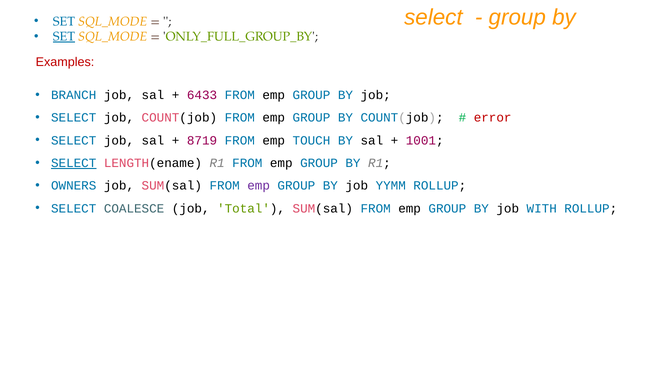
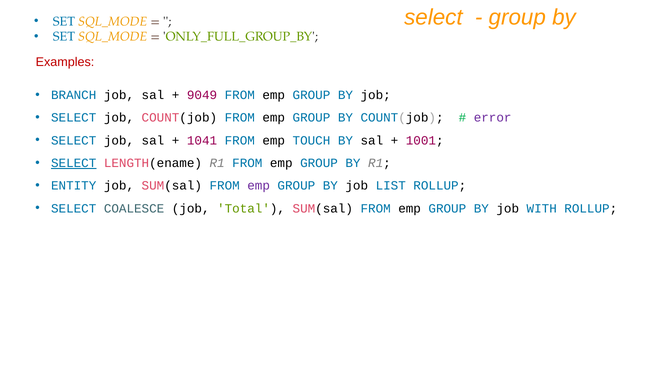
SET underline: present -> none (64, 36)
6433: 6433 -> 9049 (202, 95)
error colour: red -> purple (493, 118)
8719: 8719 -> 1041 (202, 140)
OWNERS: OWNERS -> ENTITY (74, 186)
YYMM: YYMM -> LIST (391, 186)
